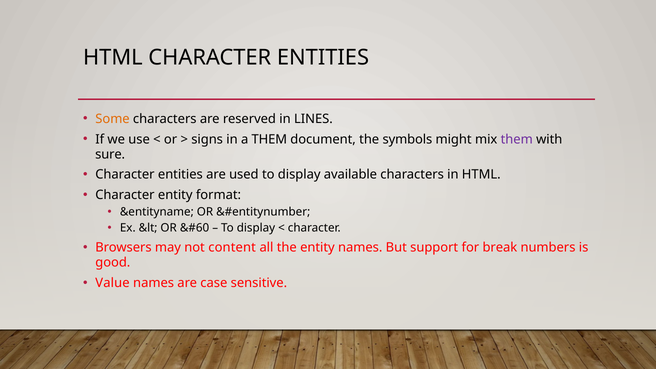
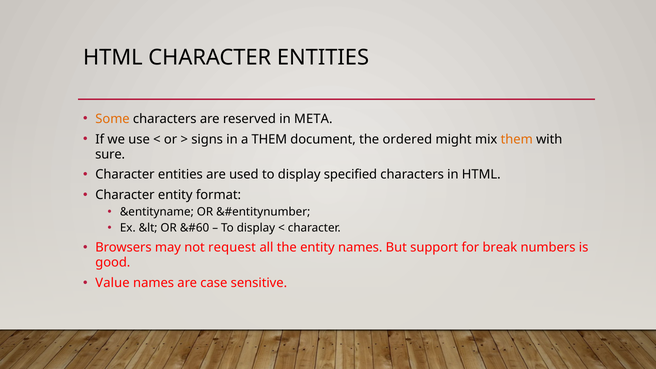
LINES: LINES -> META (313, 119)
symbols: symbols -> ordered (407, 139)
them colour: purple -> orange (517, 139)
available: available -> specified (350, 175)
content: content -> request (232, 248)
